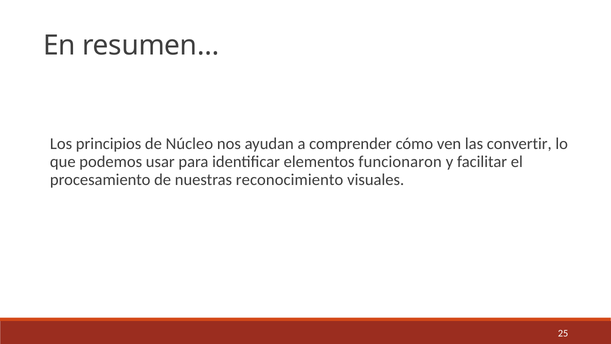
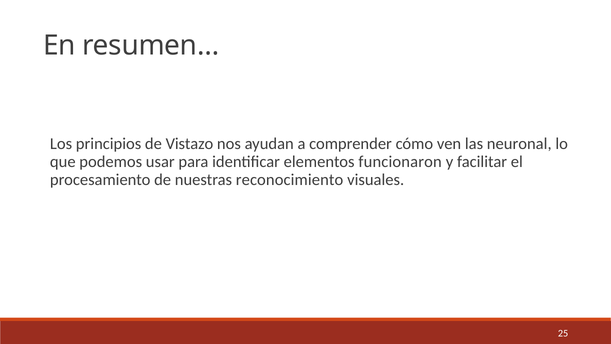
Núcleo: Núcleo -> Vistazo (189, 144)
convertir: convertir -> neuronal (519, 144)
